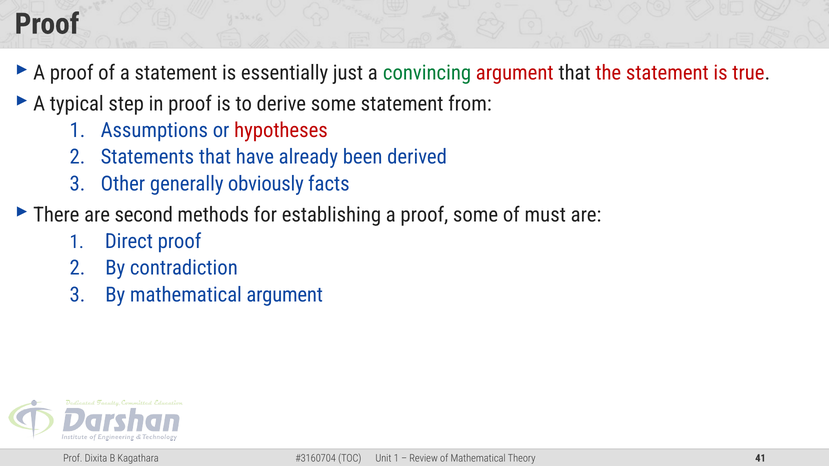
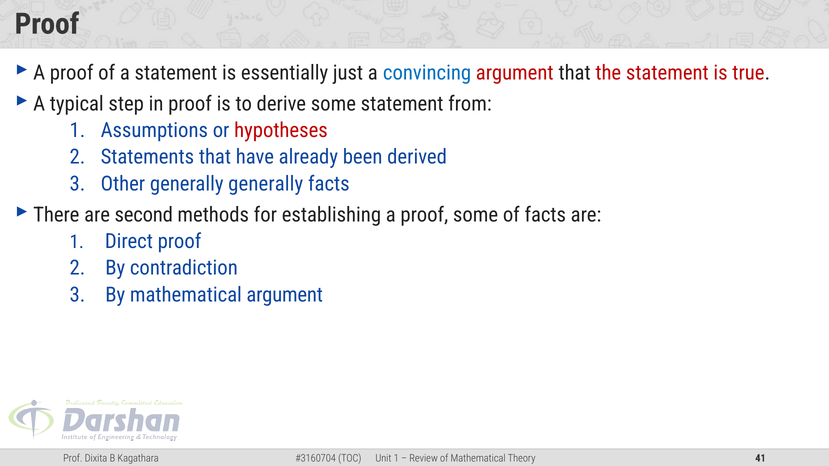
convincing colour: green -> blue (427, 73)
generally obviously: obviously -> generally (266, 184)
of must: must -> facts (545, 215)
